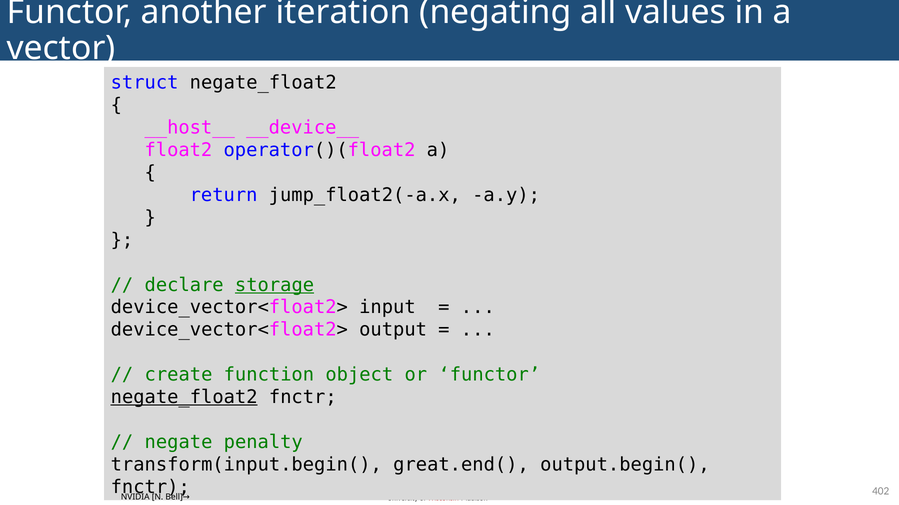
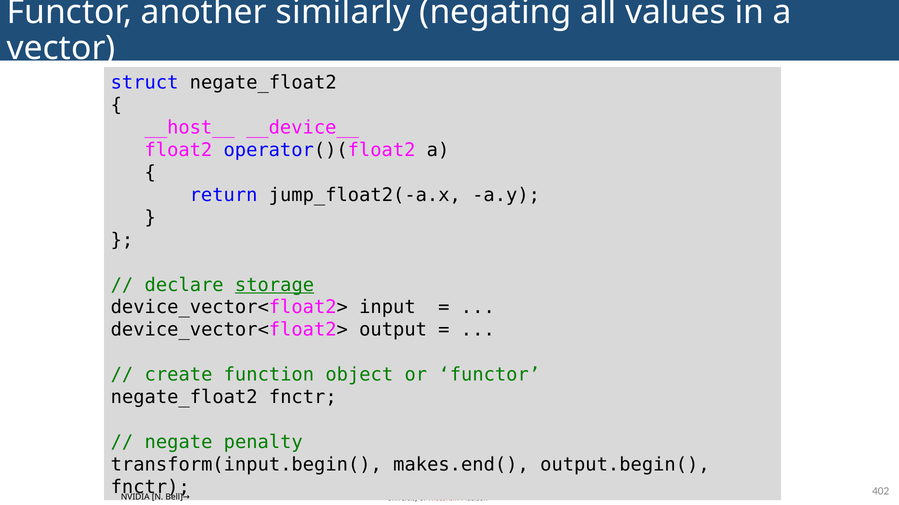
iteration: iteration -> similarly (343, 12)
negate_float2 underline: present -> none (184, 398)
great.end(: great.end( -> makes.end( (461, 465)
